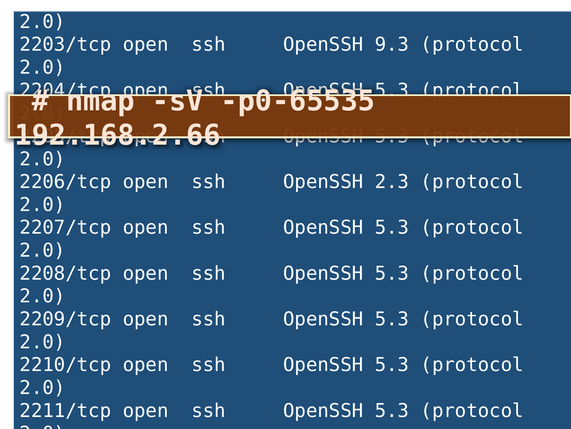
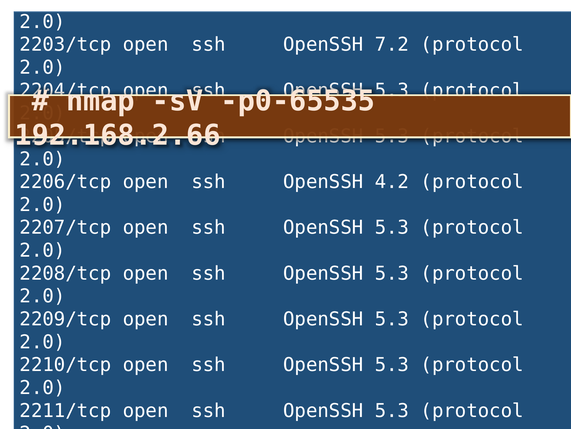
9.3: 9.3 -> 7.2 (392, 45)
2.3: 2.3 -> 4.2 (392, 182)
